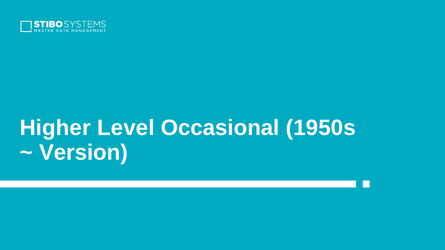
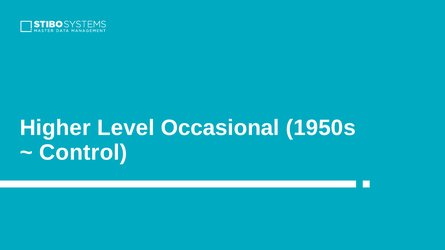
Version: Version -> Control (83, 153)
